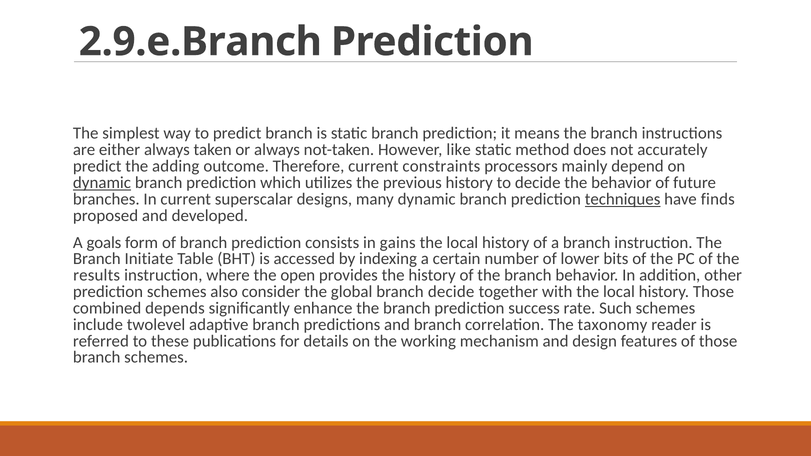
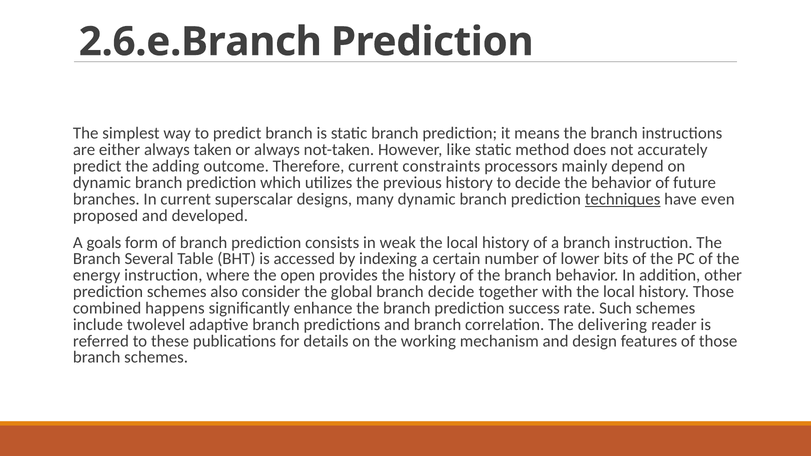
2.9.e.Branch: 2.9.e.Branch -> 2.6.e.Branch (200, 42)
dynamic underline: present -> none (102, 183)
finds: finds -> even (718, 199)
gains: gains -> weak (398, 243)
Initiate: Initiate -> Several (149, 259)
results: results -> energy (97, 275)
depends: depends -> happens (175, 308)
taxonomy: taxonomy -> delivering (612, 325)
